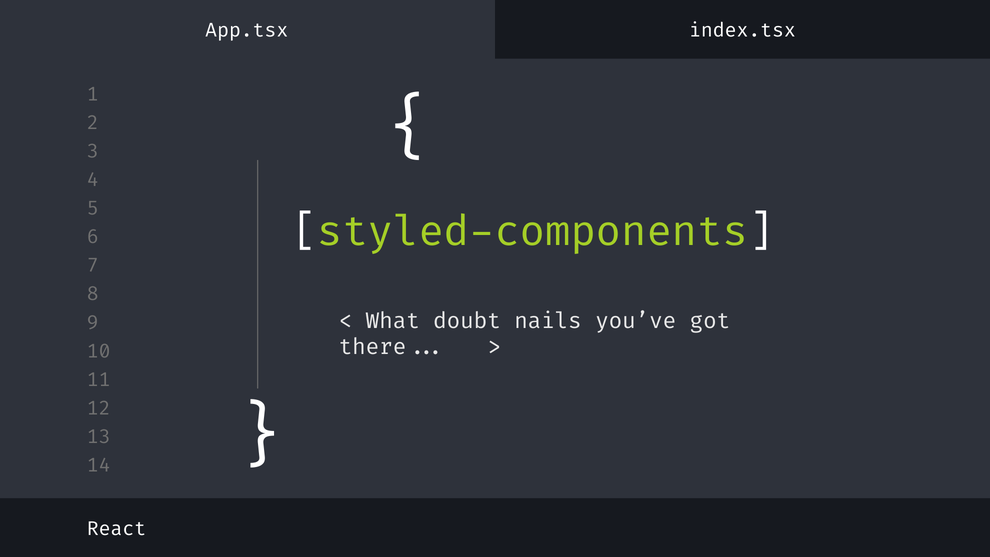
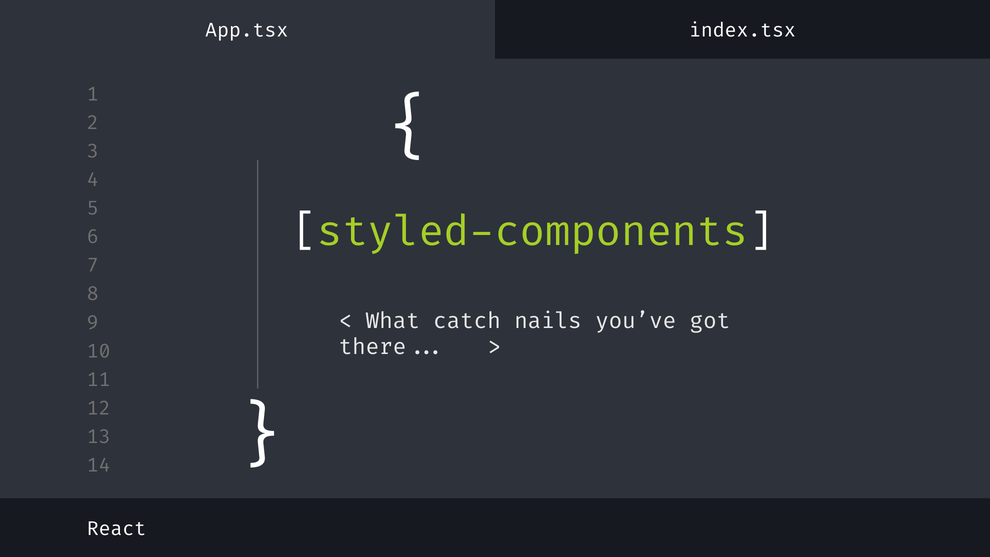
doubt: doubt -> catch (467, 321)
